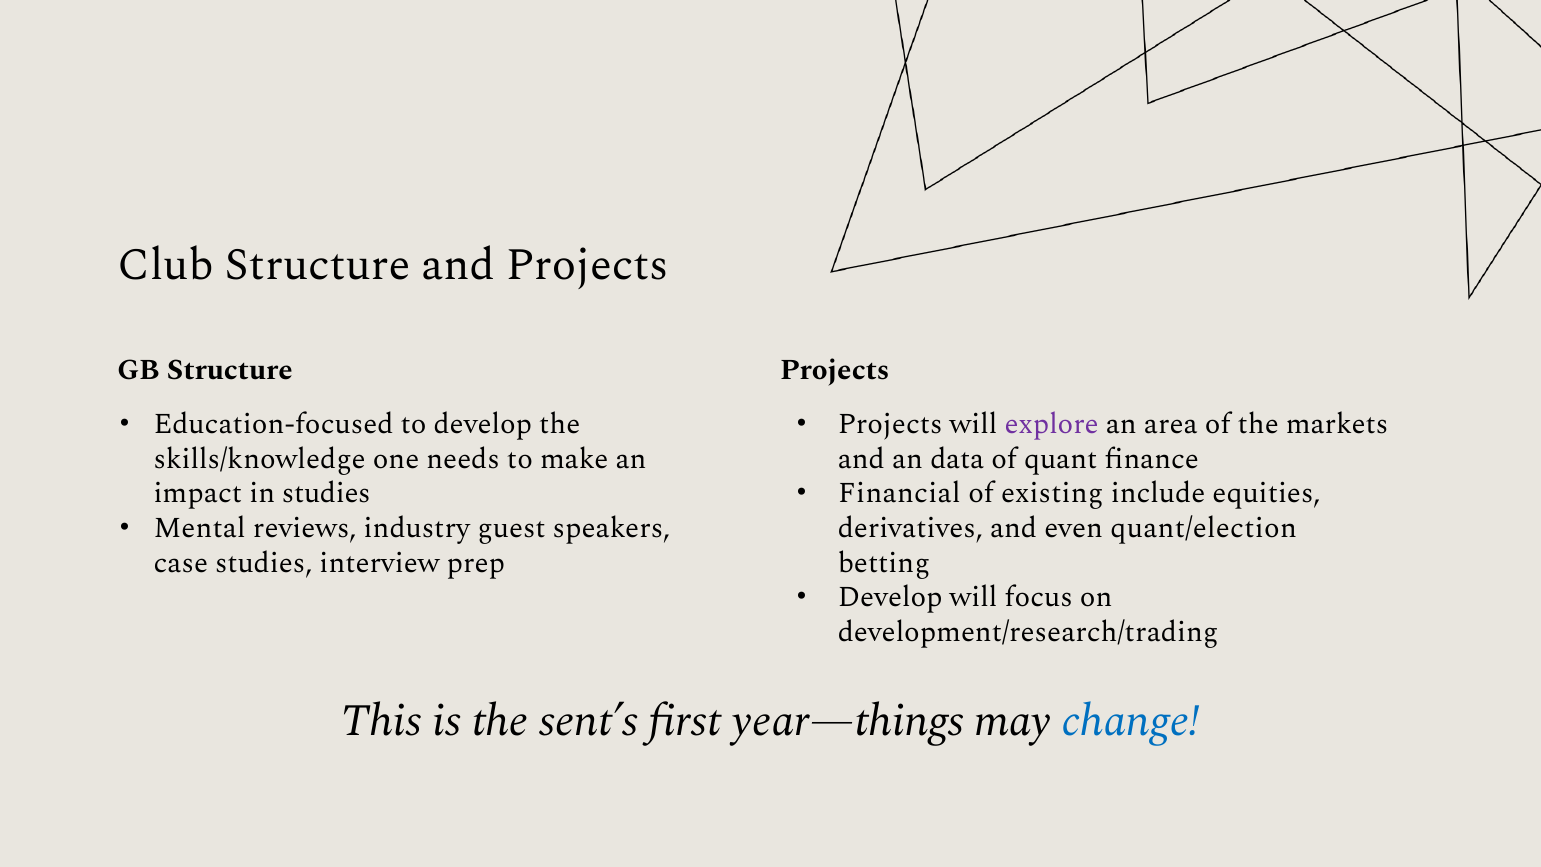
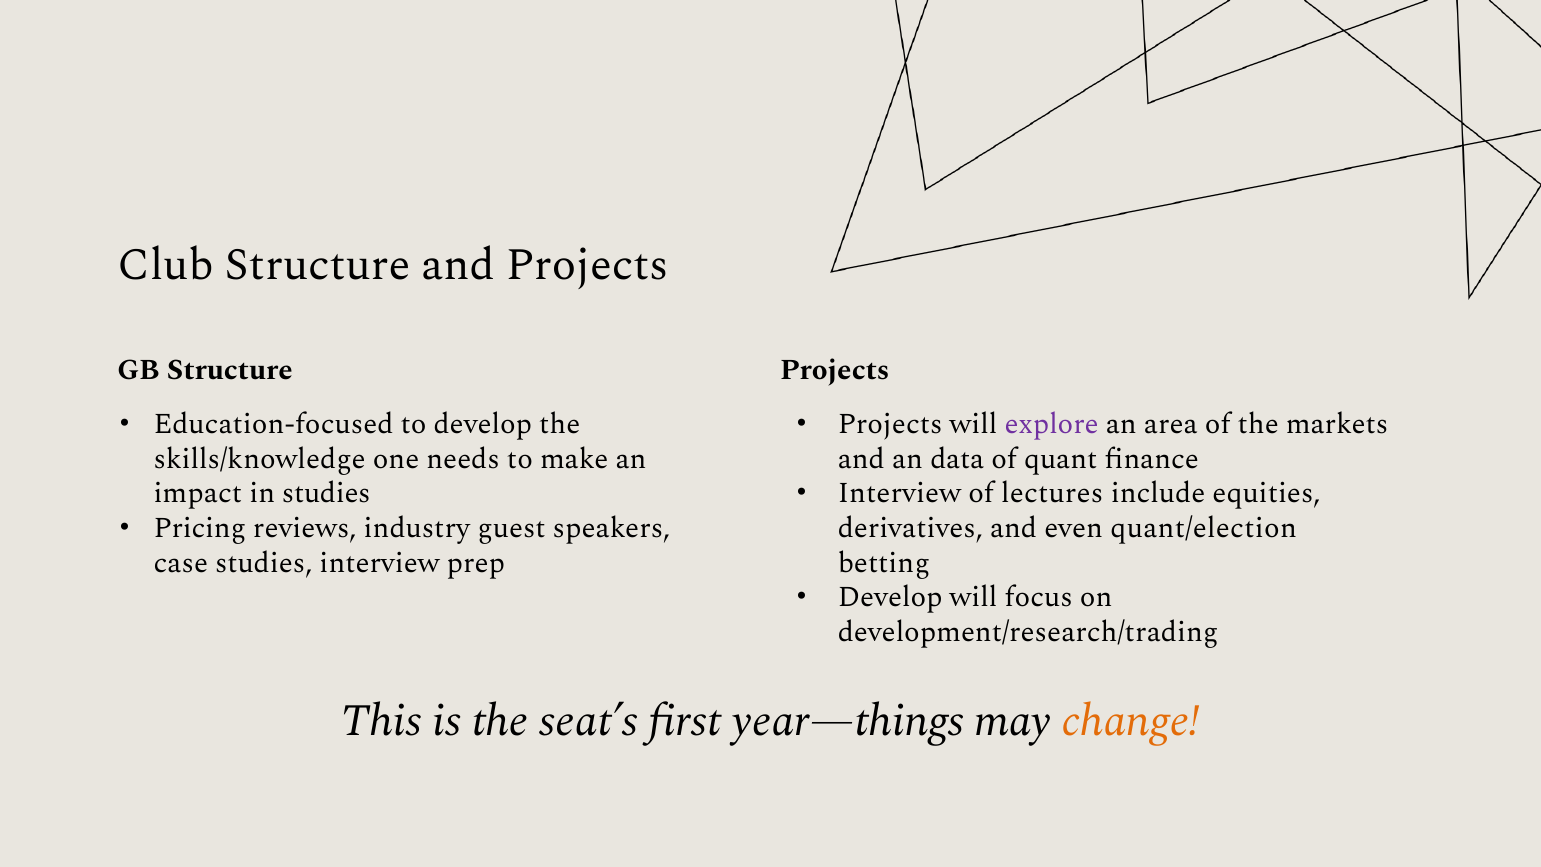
Financial: Financial -> Interview (899, 493)
existing: existing -> lectures (1052, 493)
Mental: Mental -> Pricing (200, 528)
sent’s: sent’s -> seat’s (588, 720)
change colour: blue -> orange (1131, 720)
